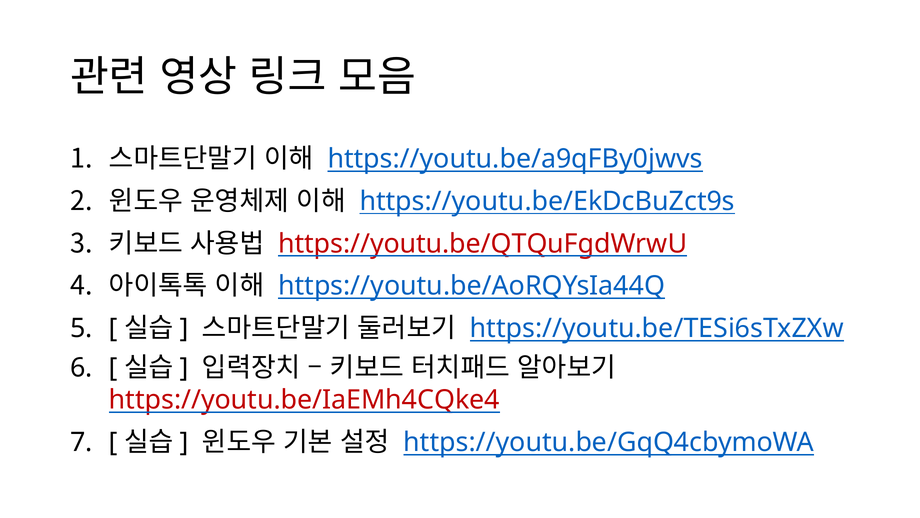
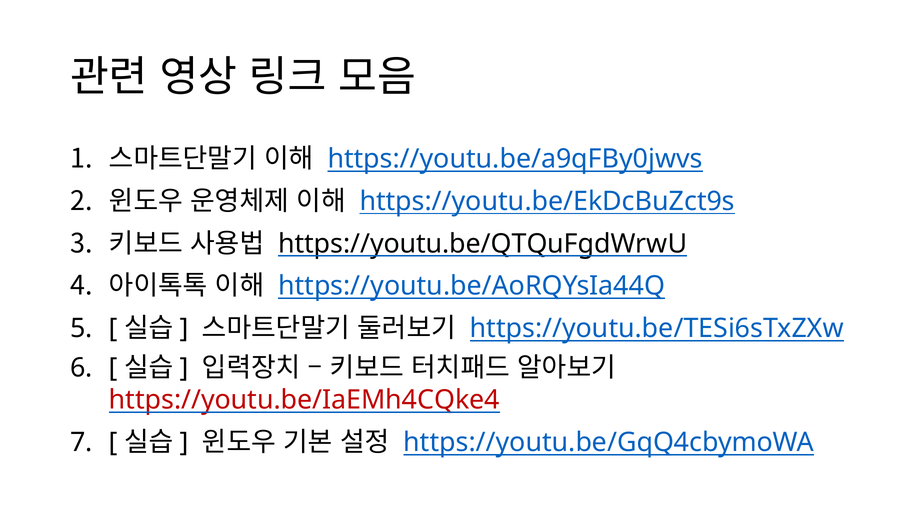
https://youtu.be/QTQuFgdWrwU colour: red -> black (483, 243)
